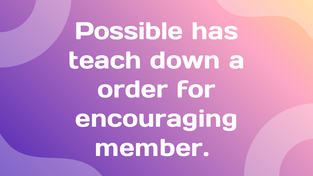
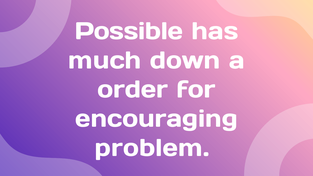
teach: teach -> much (105, 61)
member: member -> problem (152, 148)
